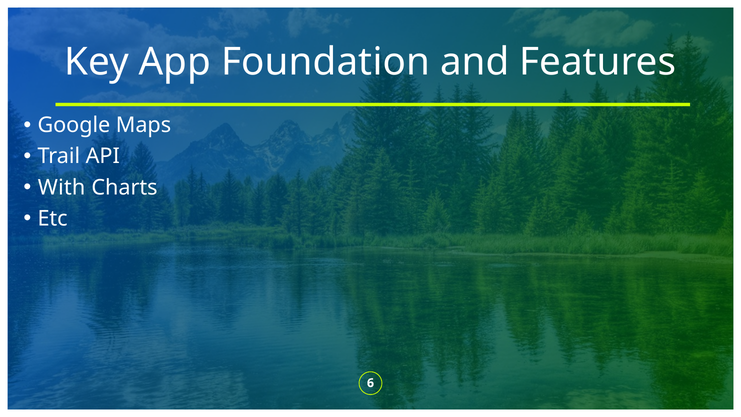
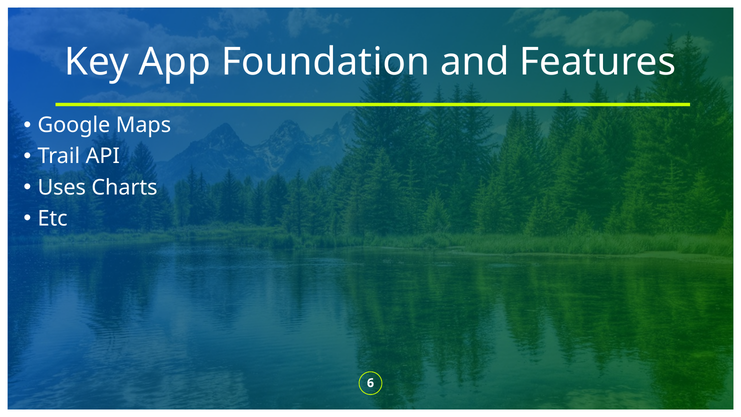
With: With -> Uses (62, 187)
